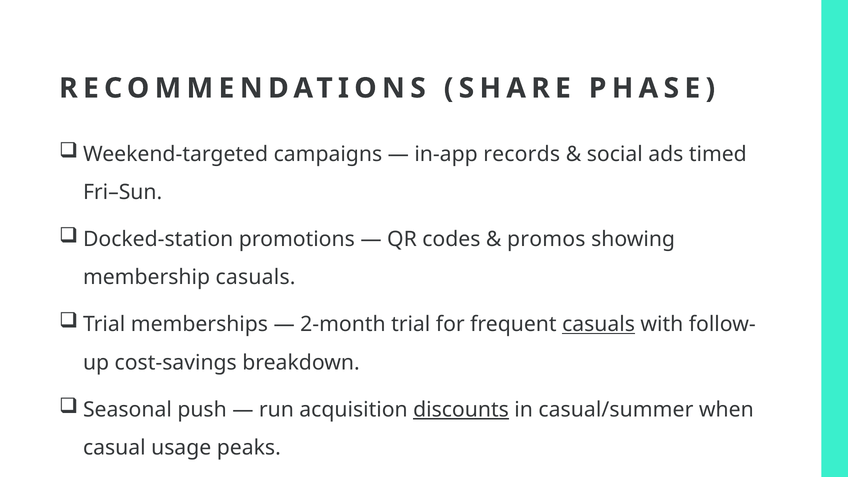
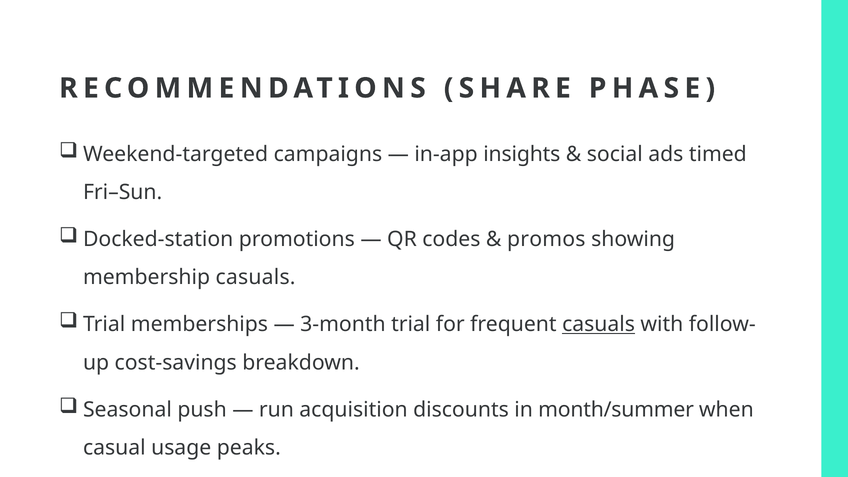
records: records -> insights (522, 154)
2-month: 2-month -> 3-month (343, 324)
discounts underline: present -> none (461, 410)
casual/summer: casual/summer -> month/summer (616, 410)
